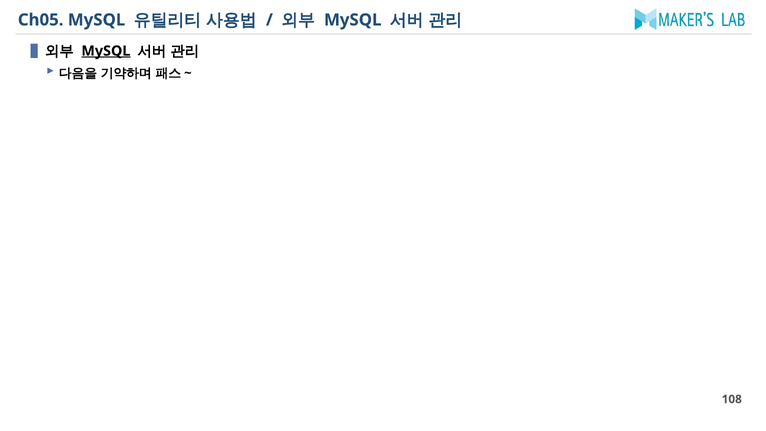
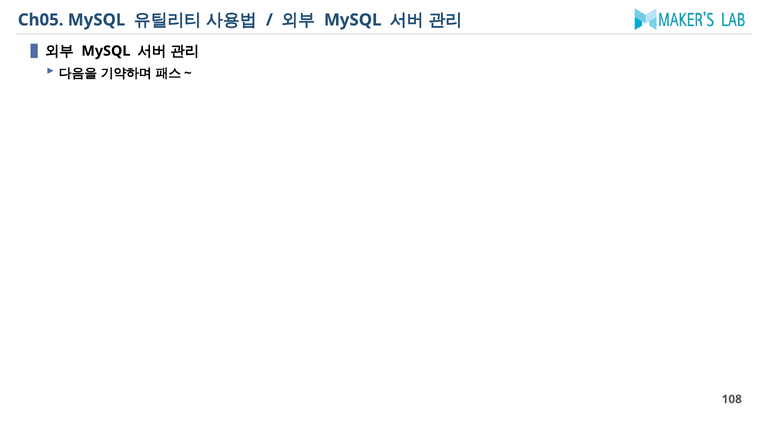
MySQL underline: present -> none (106, 51)
